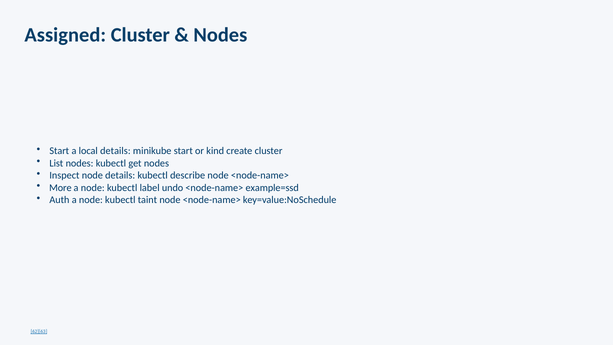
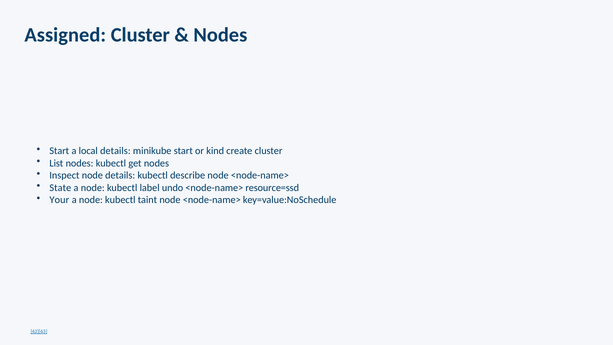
More: More -> State (60, 188)
example=ssd: example=ssd -> resource=ssd (272, 188)
Auth: Auth -> Your (59, 200)
